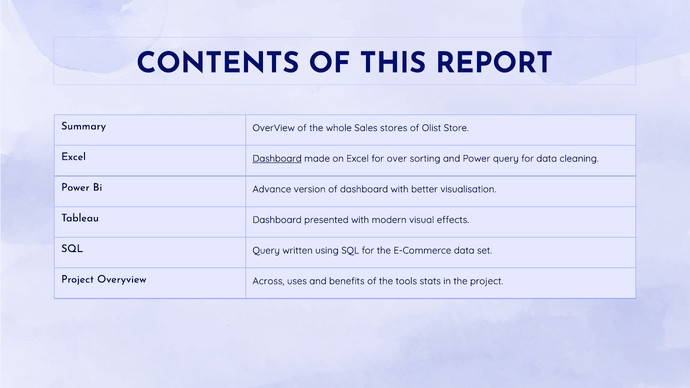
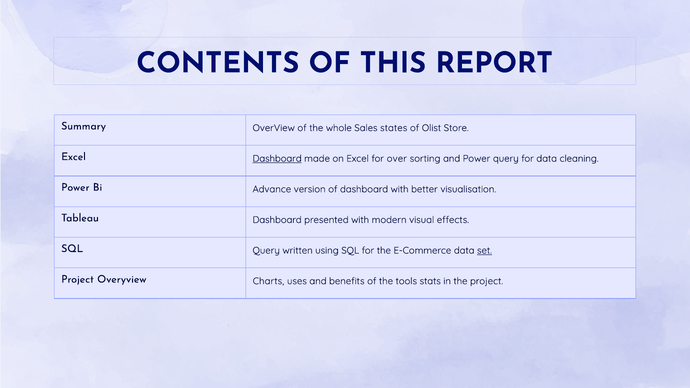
stores: stores -> states (394, 128)
set underline: none -> present (484, 251)
Across: Across -> Charts (268, 281)
